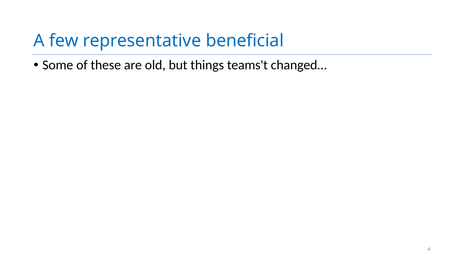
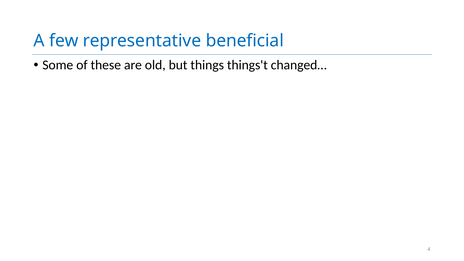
teams't: teams't -> things't (247, 65)
